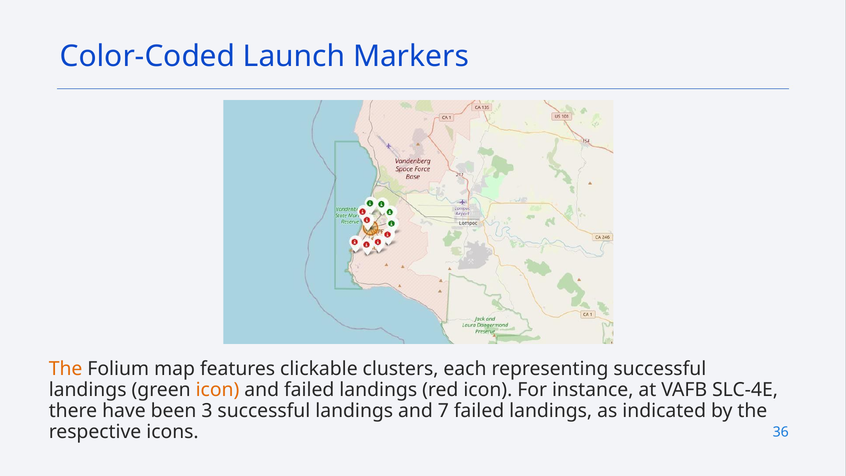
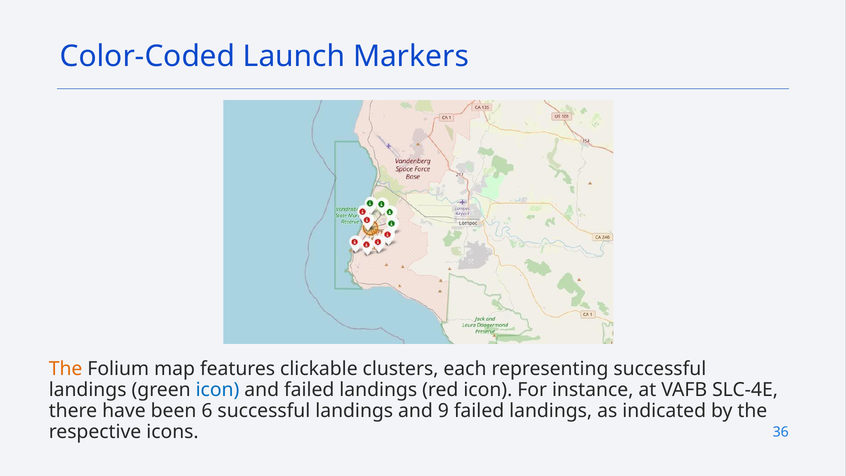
icon colour: orange -> blue (217, 390)
3: 3 -> 6 (207, 411)
7: 7 -> 9 (443, 411)
